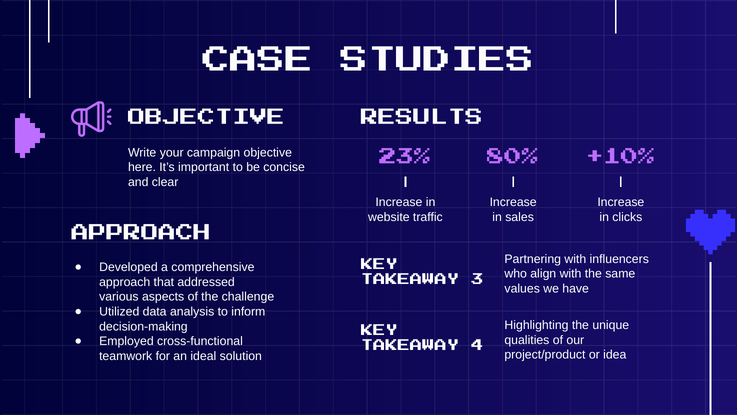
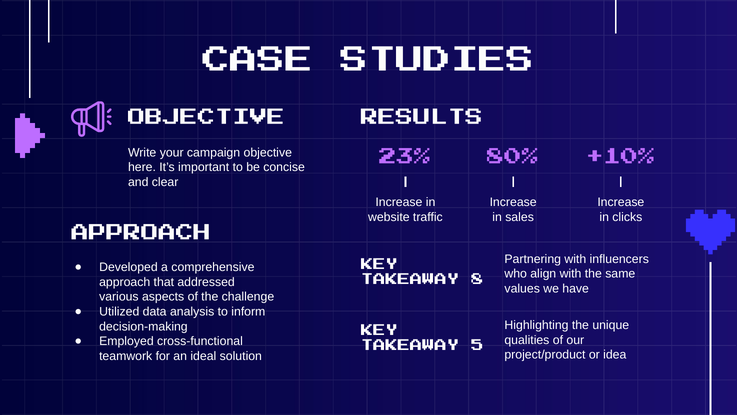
3: 3 -> 8 (478, 281)
4: 4 -> 5 (478, 347)
